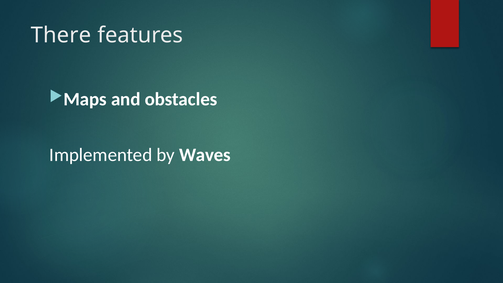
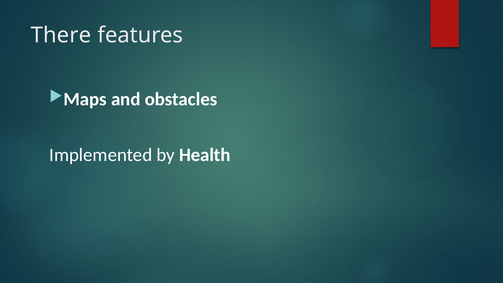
Waves: Waves -> Health (205, 155)
